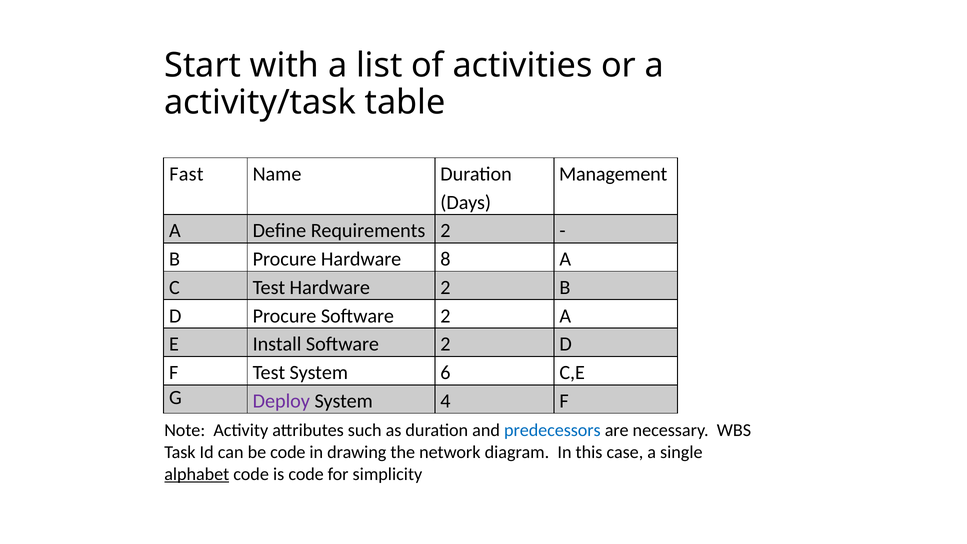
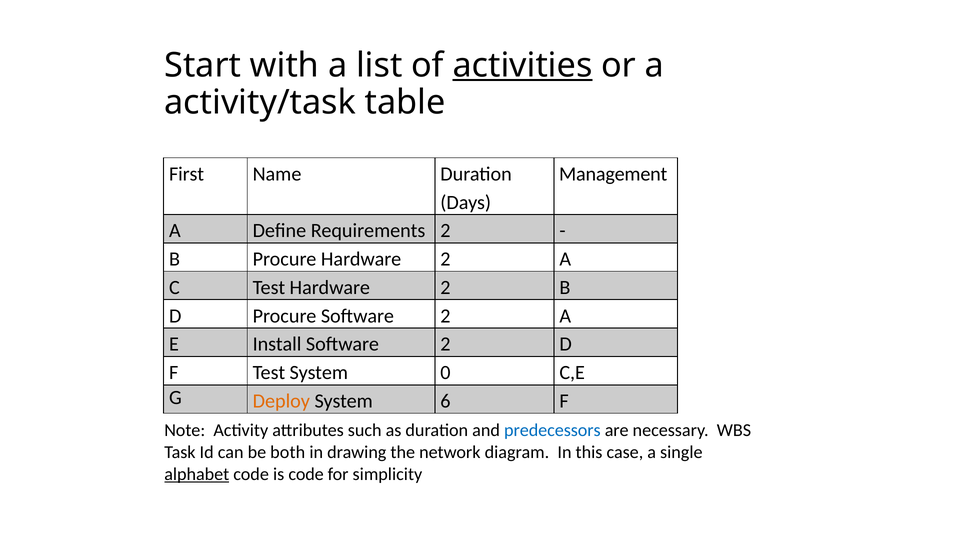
activities underline: none -> present (523, 65)
Fast: Fast -> First (187, 174)
Procure Hardware 8: 8 -> 2 (445, 259)
6: 6 -> 0 (445, 373)
Deploy colour: purple -> orange (281, 401)
4: 4 -> 6 (445, 401)
be code: code -> both (288, 452)
